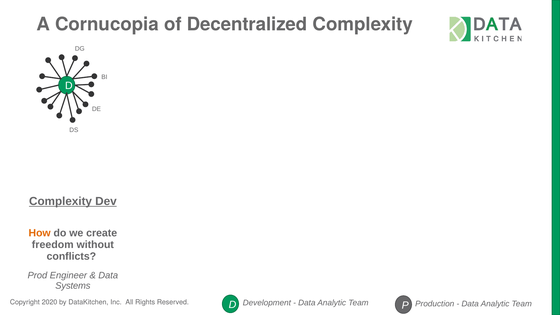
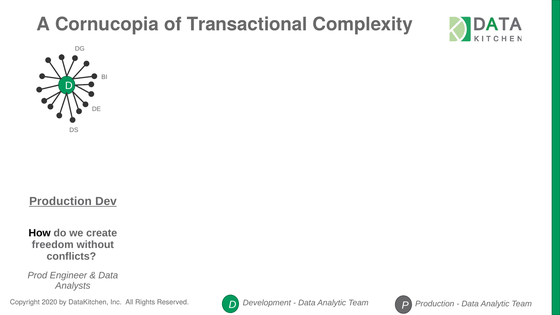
of Decentralized: Decentralized -> Transactional (247, 24)
Complexity: Complexity -> Production (60, 201)
How colour: orange -> black (40, 233)
Systems: Systems -> Analysts (73, 286)
